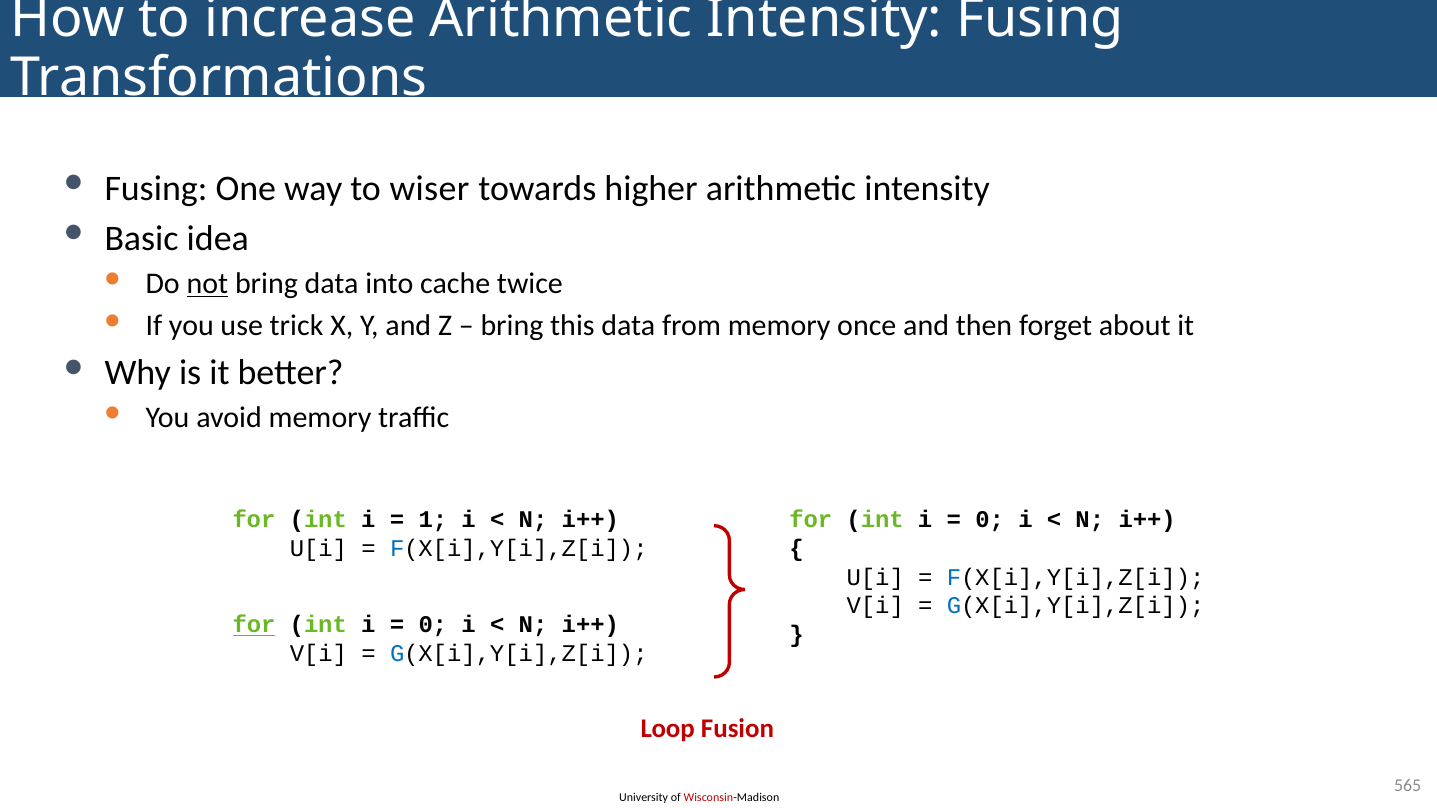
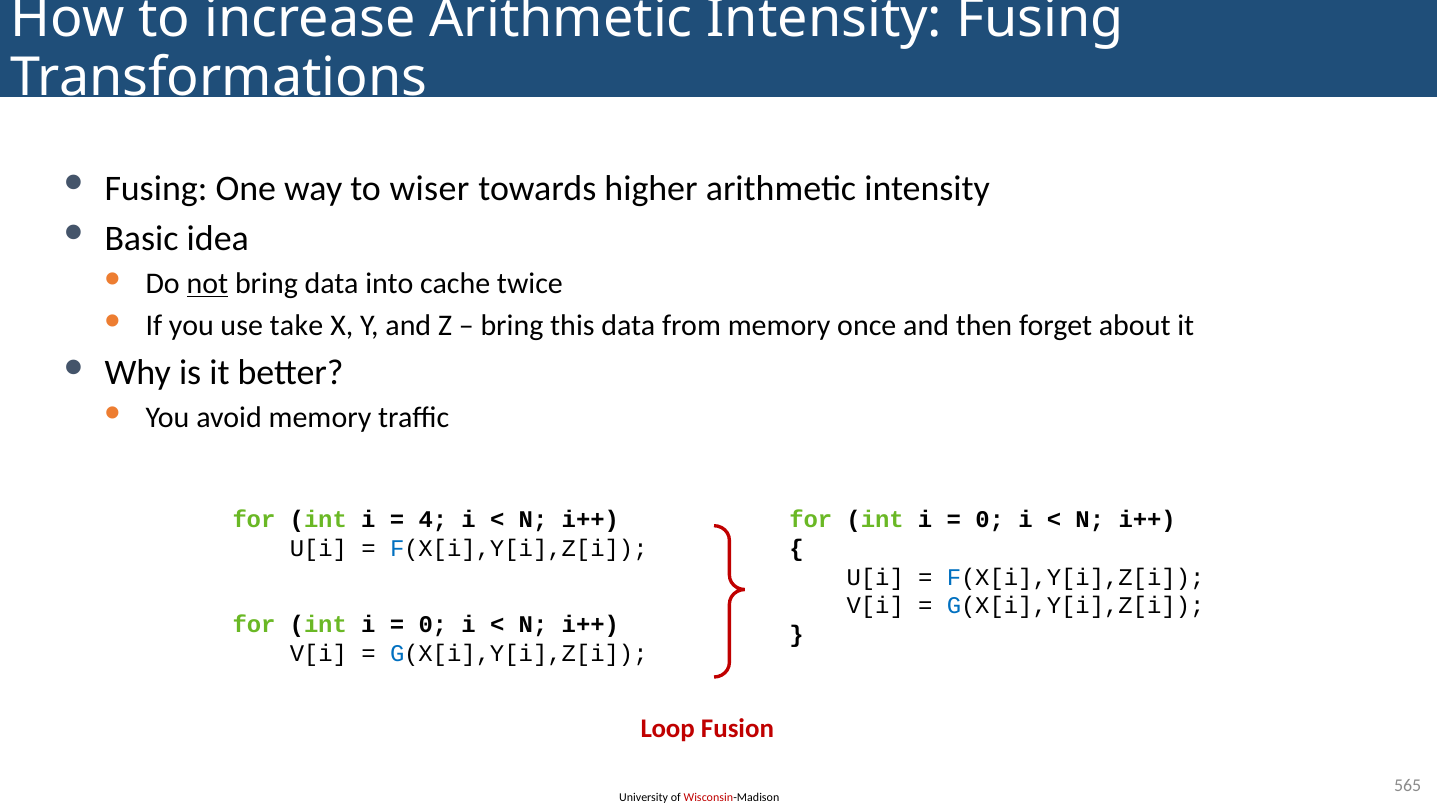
trick: trick -> take (296, 326)
1: 1 -> 4 (433, 520)
for underline: present -> none (254, 625)
